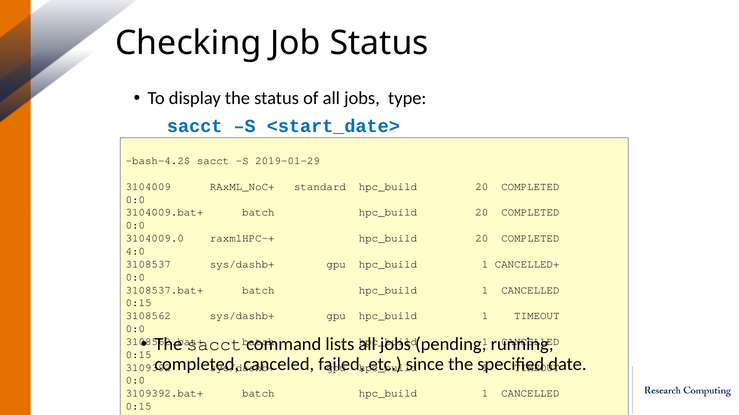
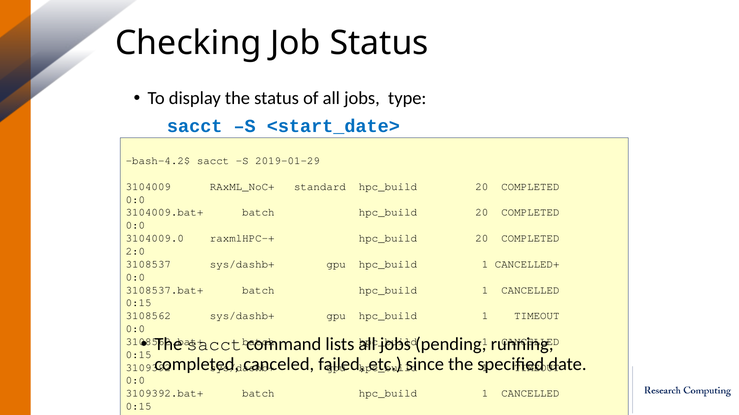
4:0: 4:0 -> 2:0 (135, 252)
